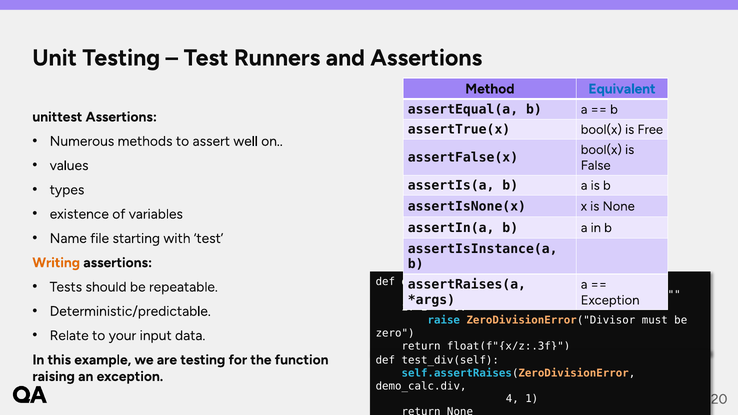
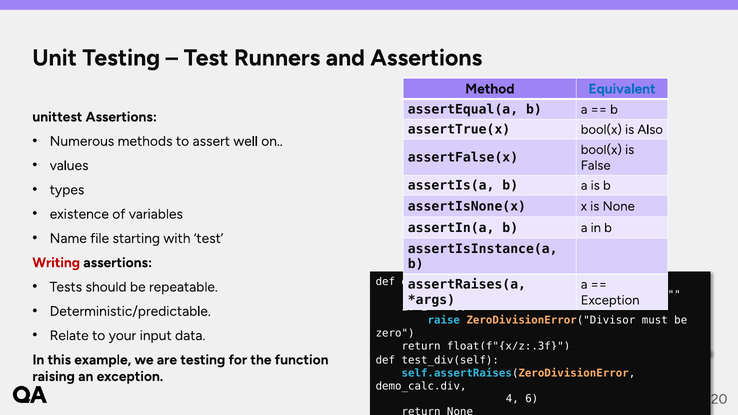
Free: Free -> Also (650, 130)
Writing colour: orange -> red (56, 263)
1: 1 -> 6 (532, 399)
